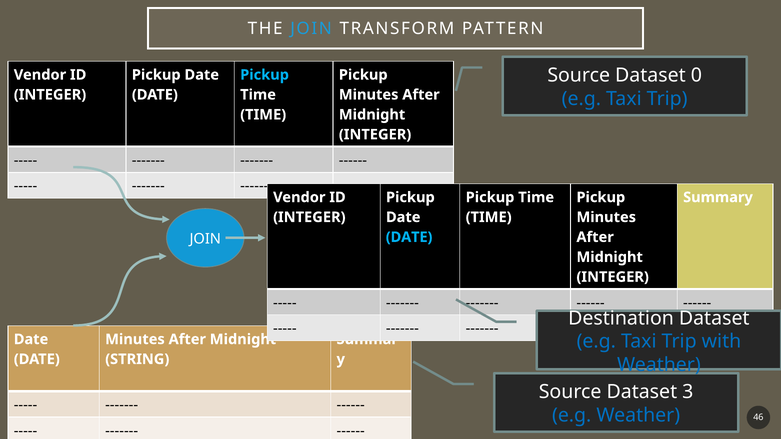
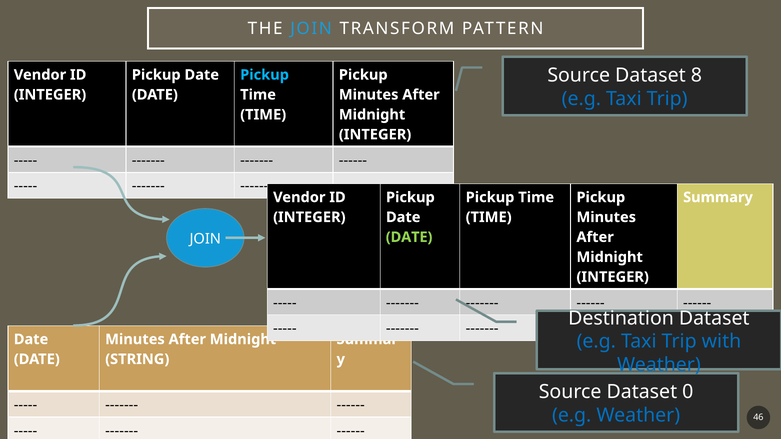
0: 0 -> 8 (696, 76)
DATE colour: light blue -> light green (409, 237)
3: 3 -> 0 (688, 392)
